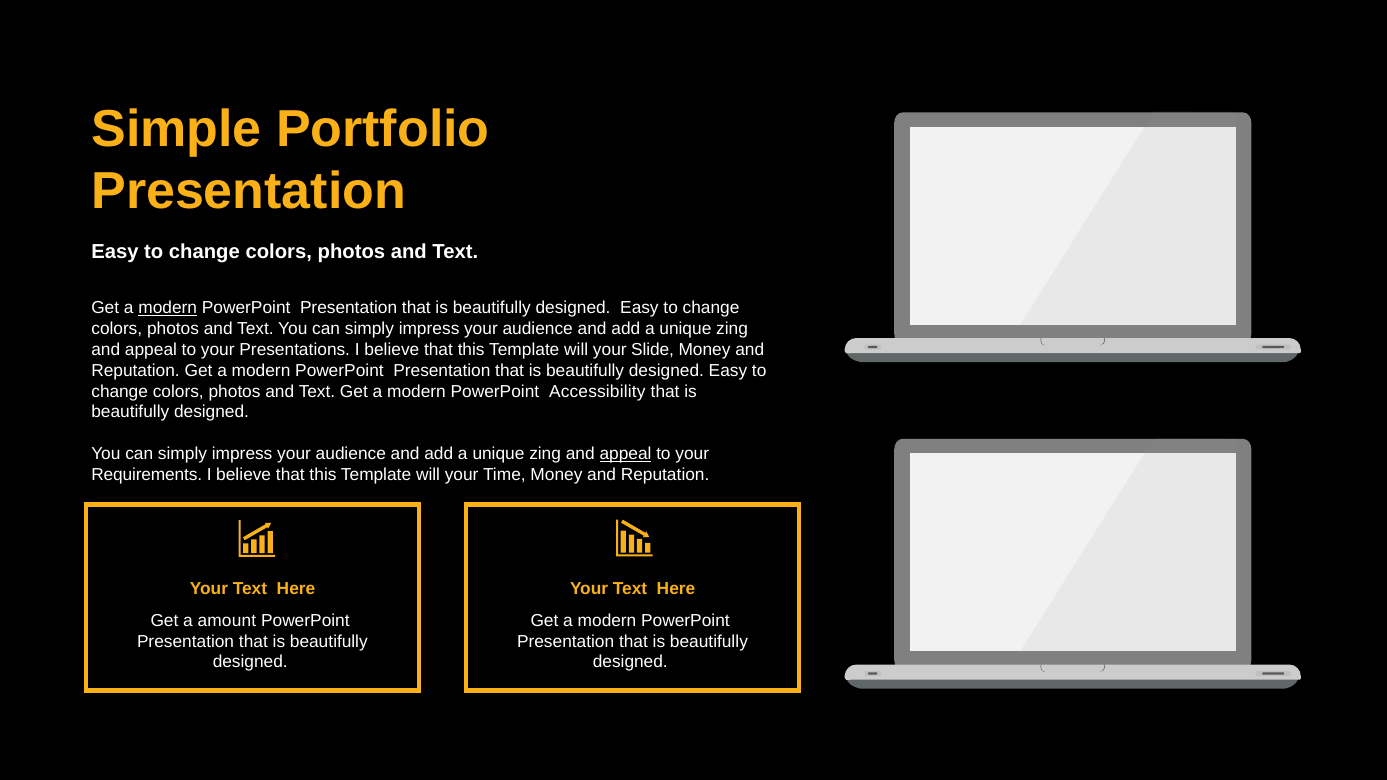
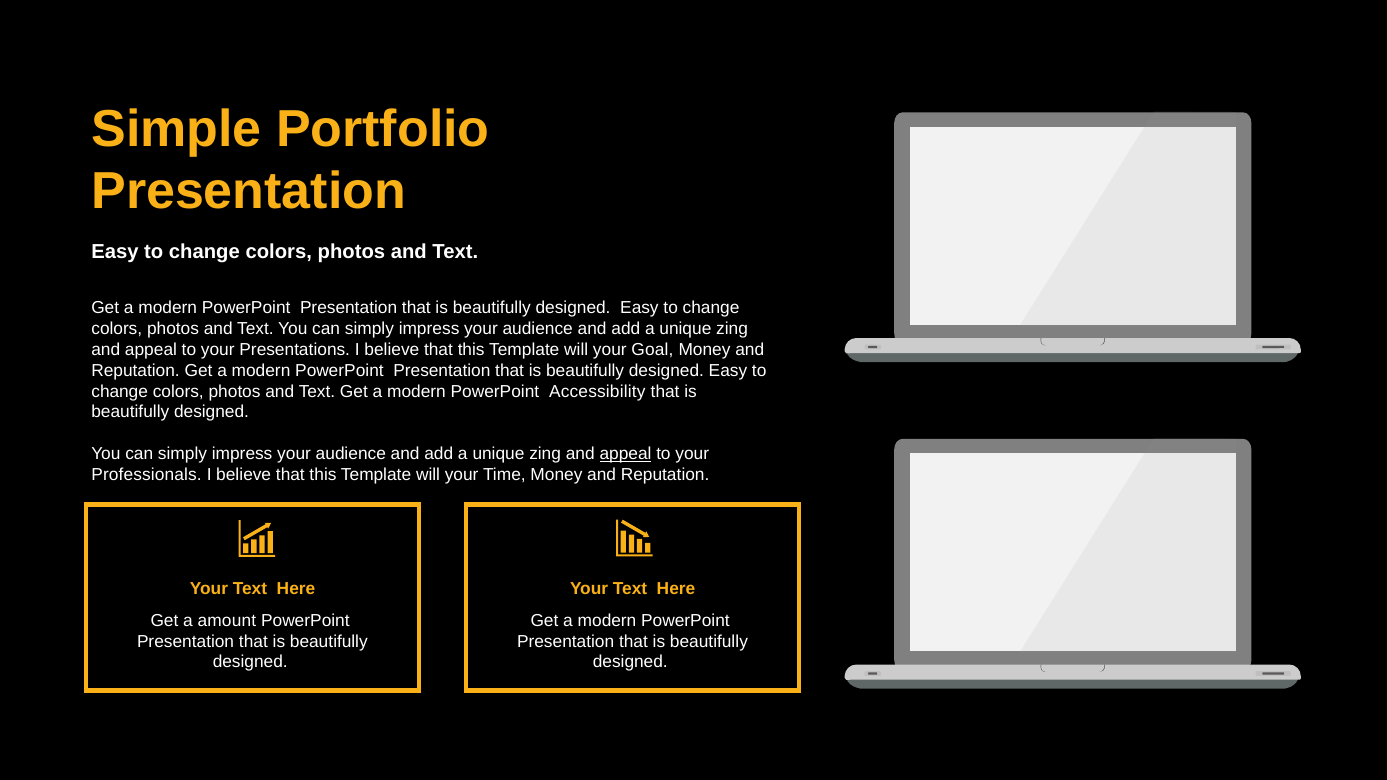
modern underline: present -> none (168, 308)
Slide: Slide -> Goal (652, 350)
Requirements: Requirements -> Professionals (147, 475)
